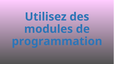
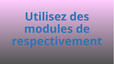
programmation: programmation -> respectivement (57, 41)
